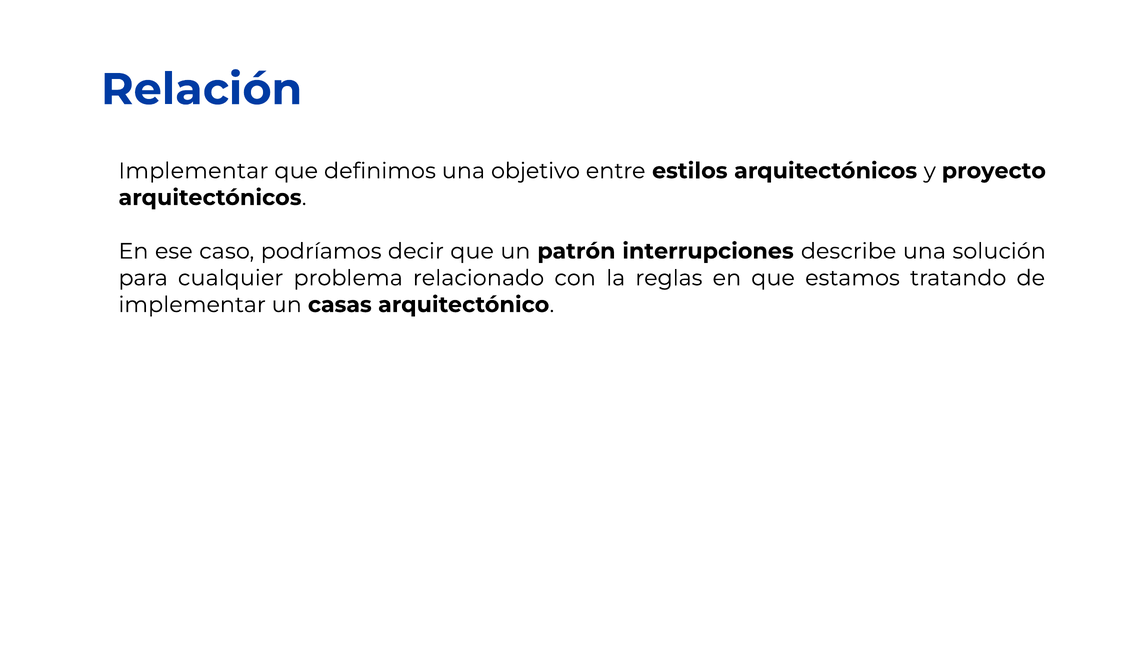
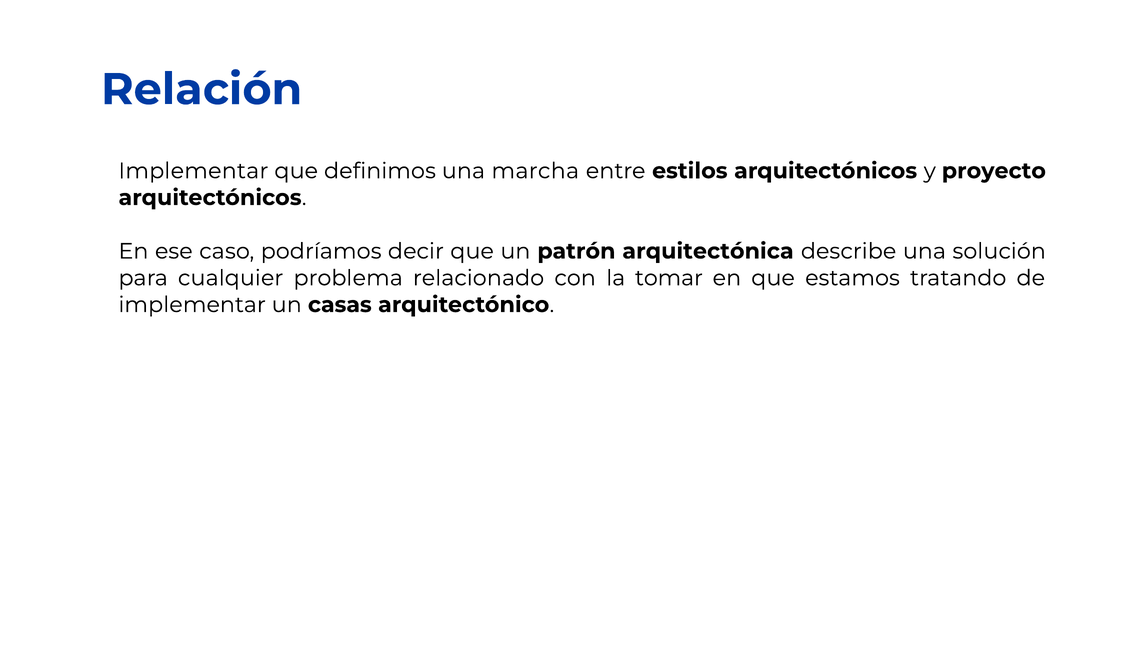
objetivo: objetivo -> marcha (535, 171)
interrupciones: interrupciones -> arquitectónica (708, 251)
reglas: reglas -> tomar (669, 278)
